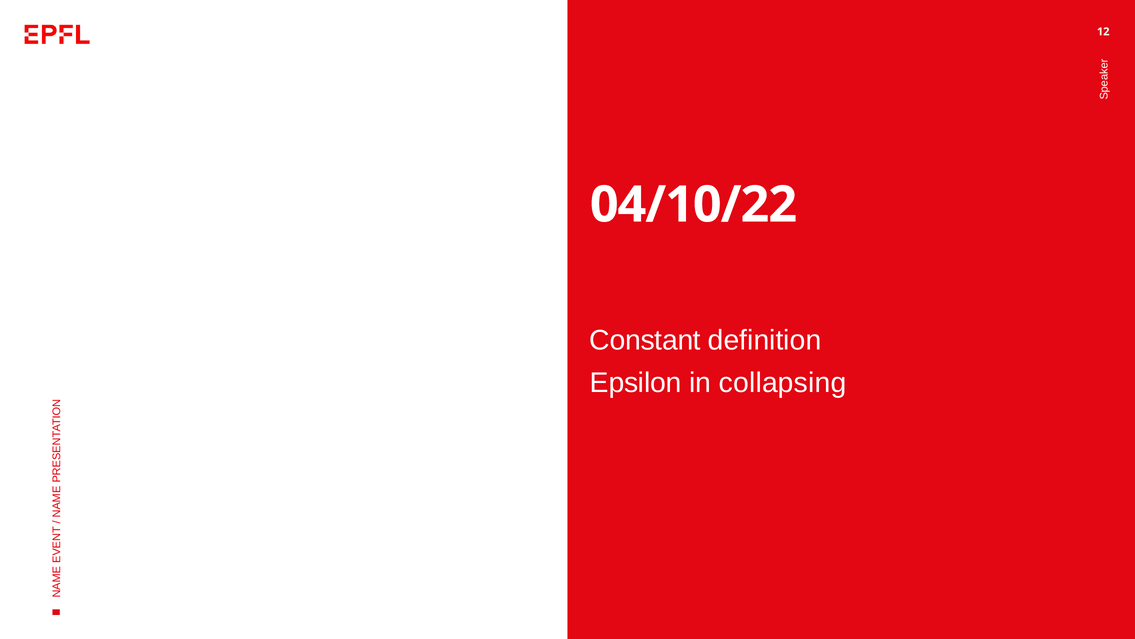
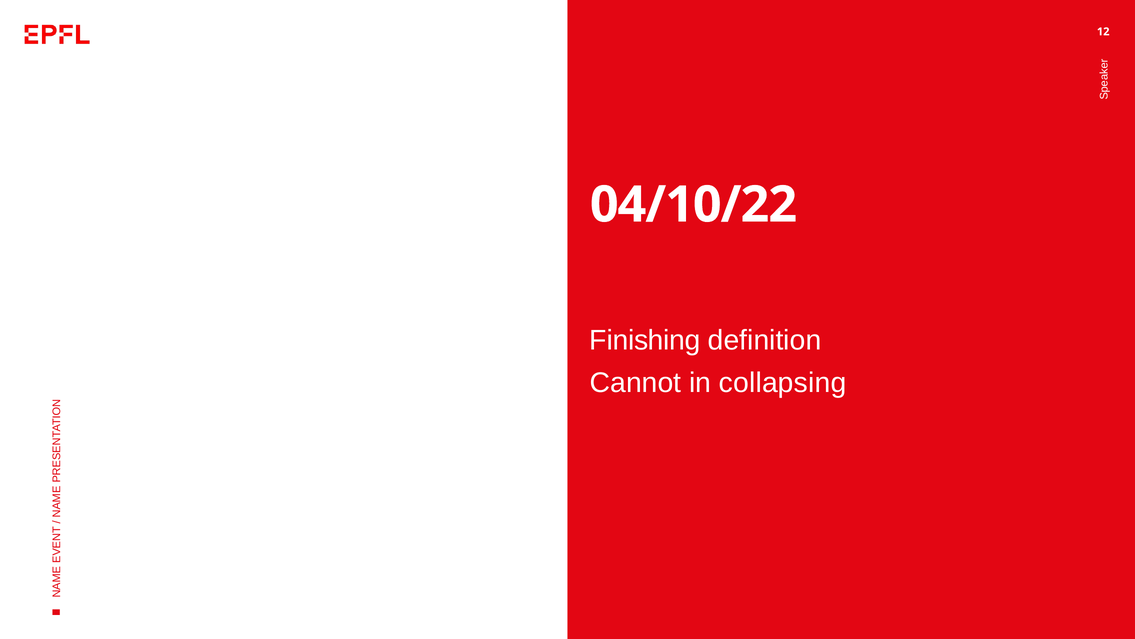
Constant: Constant -> Finishing (645, 340)
Epsilon: Epsilon -> Cannot (636, 383)
